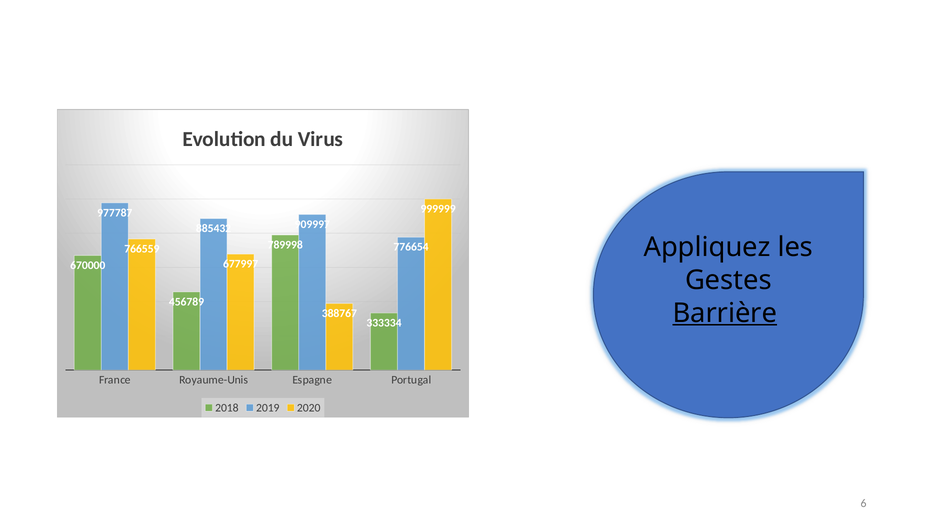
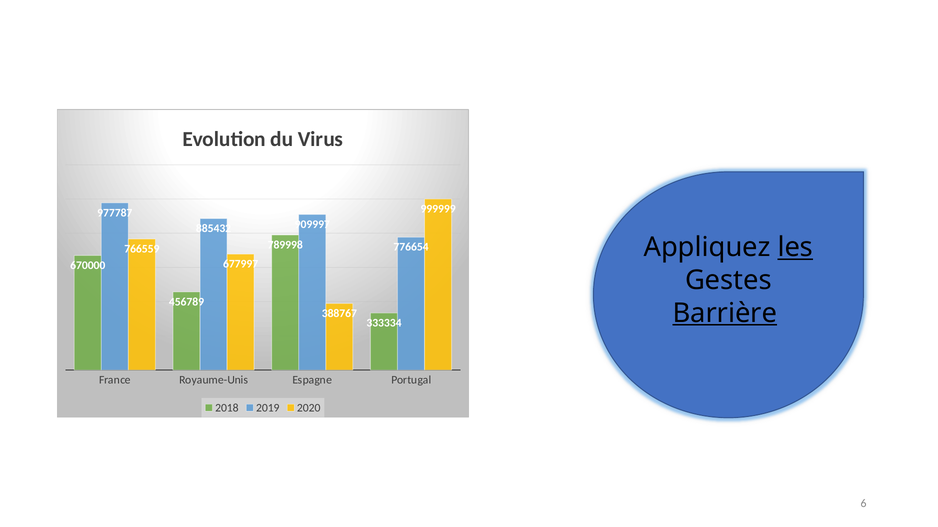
les underline: none -> present (795, 248)
